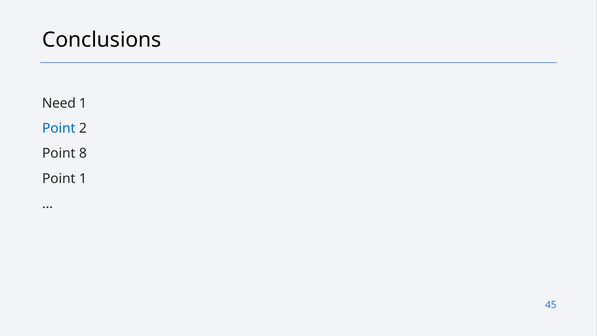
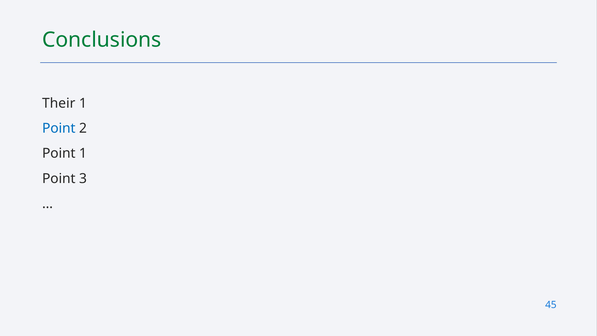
Conclusions colour: black -> green (102, 40)
Need: Need -> Their (59, 103)
Point 8: 8 -> 1 (83, 153)
Point 1: 1 -> 3 (83, 178)
